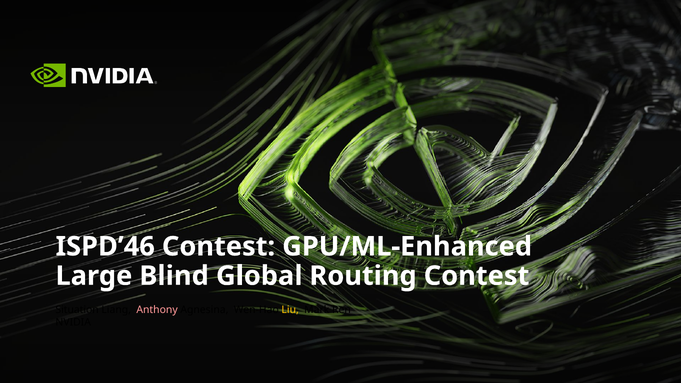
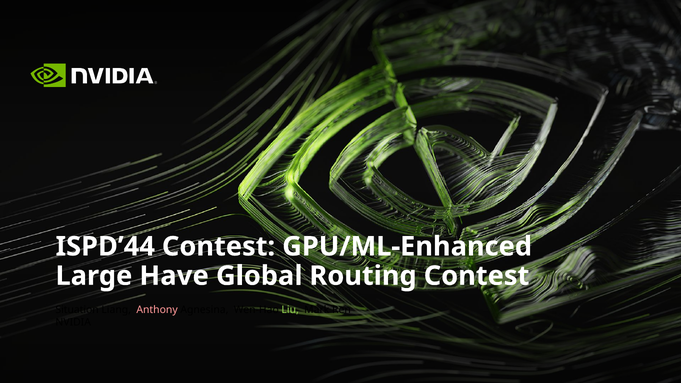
ISPD’46: ISPD’46 -> ISPD’44 (105, 247)
Blind: Blind -> Have (174, 276)
Liu colour: yellow -> light green (290, 310)
